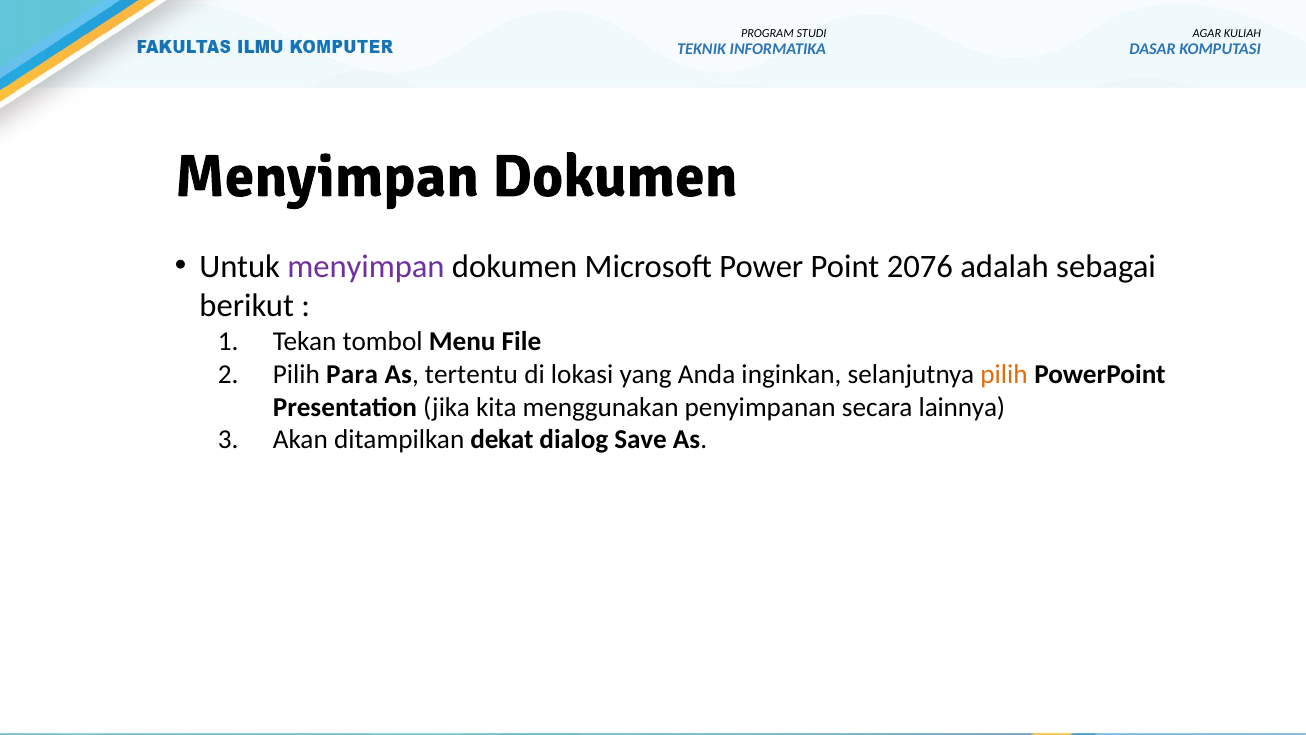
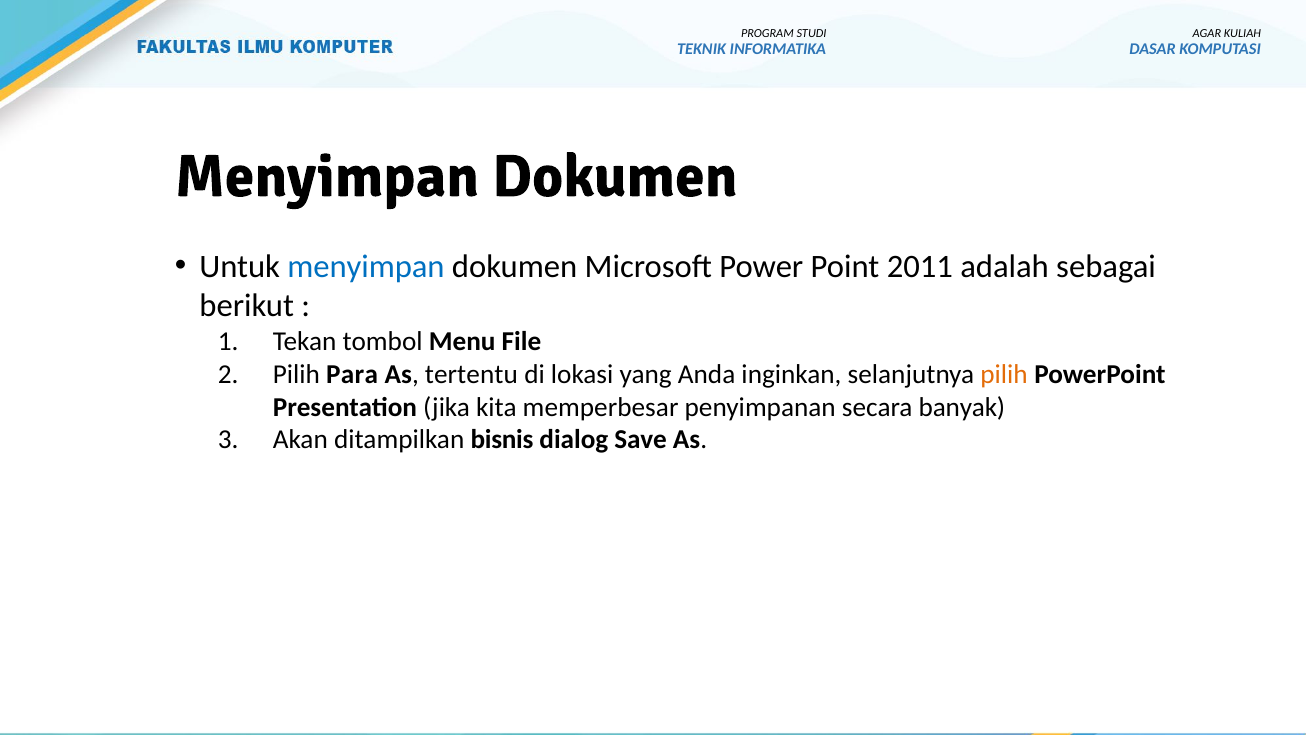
menyimpan colour: purple -> blue (366, 267)
2076: 2076 -> 2011 (920, 267)
menggunakan: menggunakan -> memperbesar (601, 407)
lainnya: lainnya -> banyak (962, 407)
dekat: dekat -> bisnis (502, 440)
